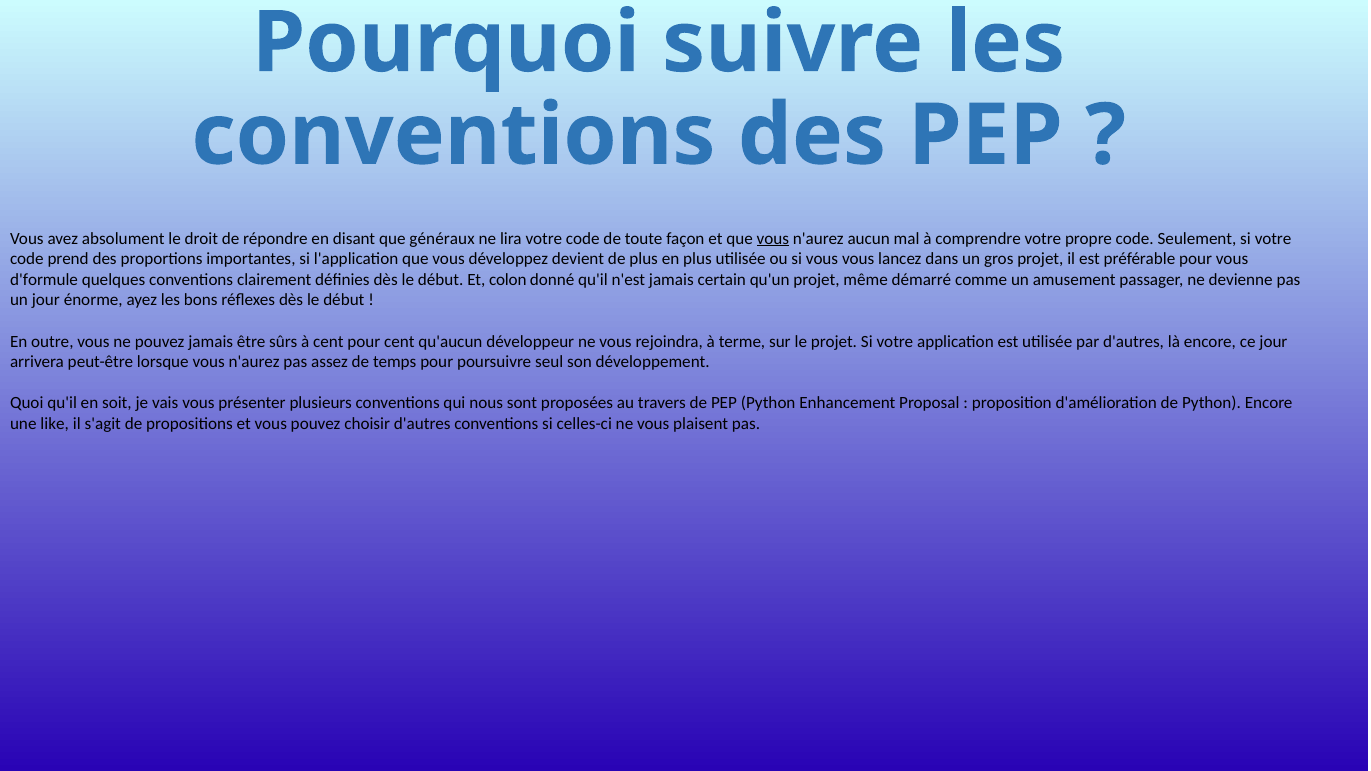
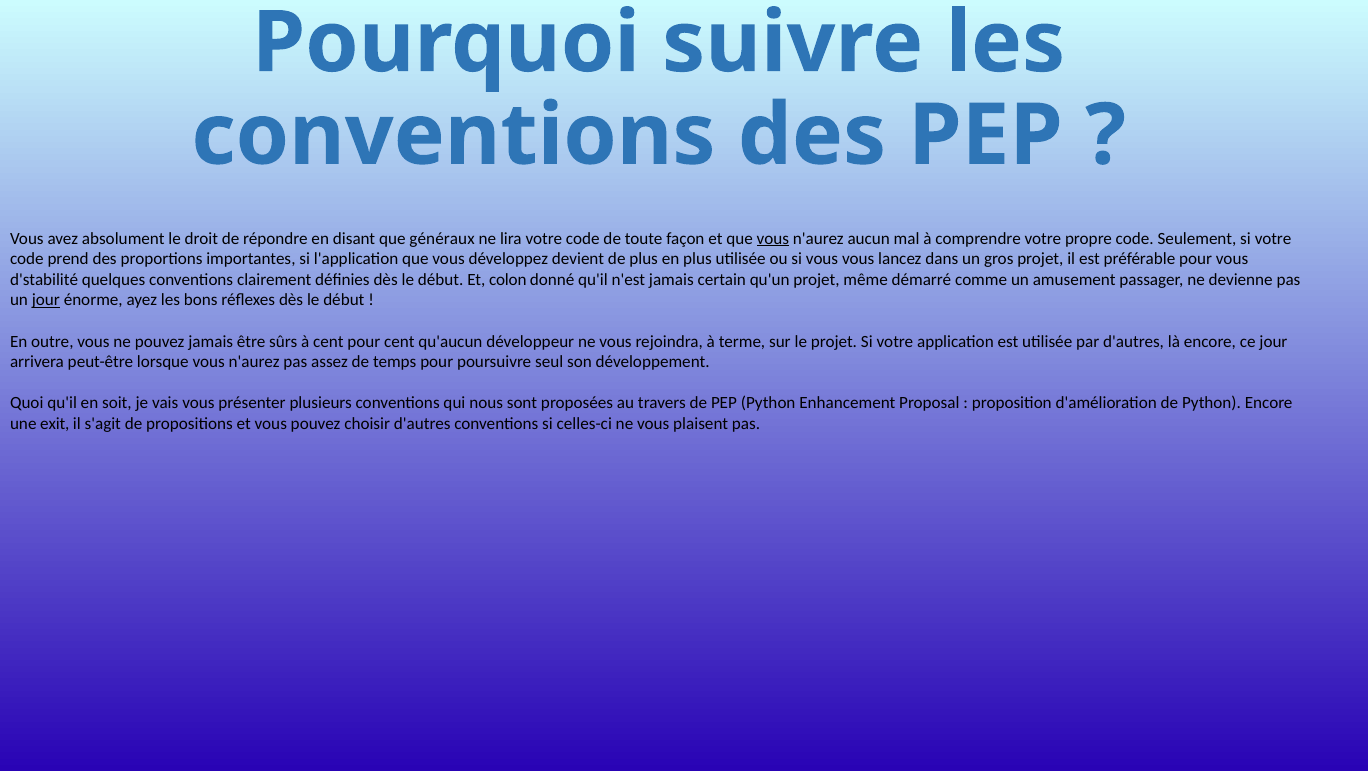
d'formule: d'formule -> d'stabilité (44, 280)
jour underline: none -> present (46, 300)
like: like -> exit (55, 424)
